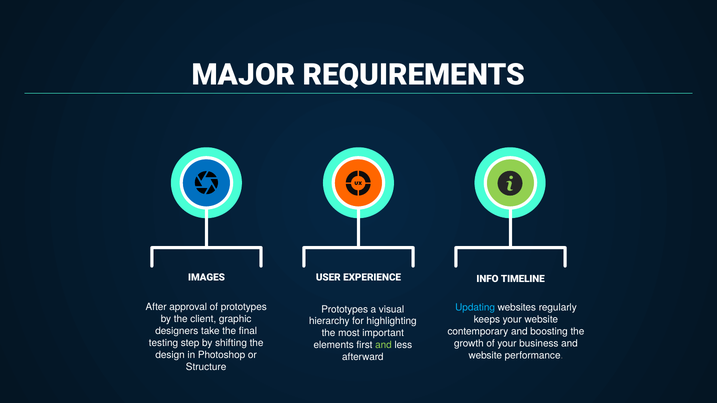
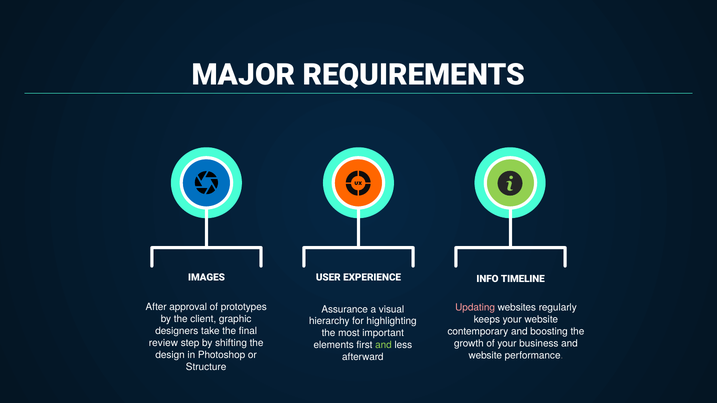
Updating colour: light blue -> pink (475, 308)
Prototypes: Prototypes -> Assurance (345, 309)
testing: testing -> review (163, 343)
